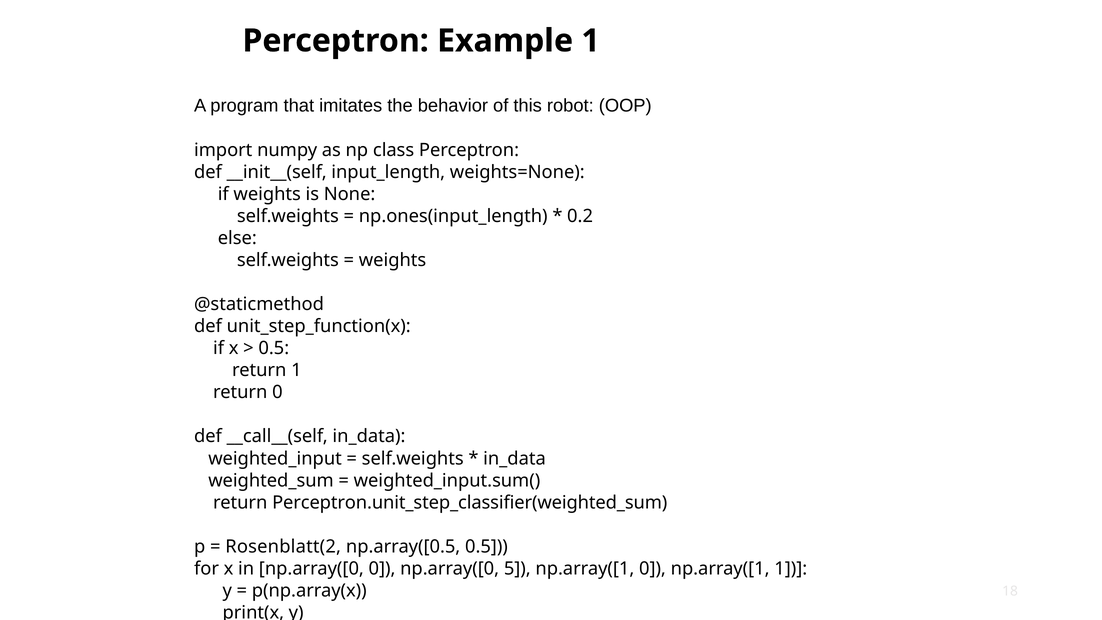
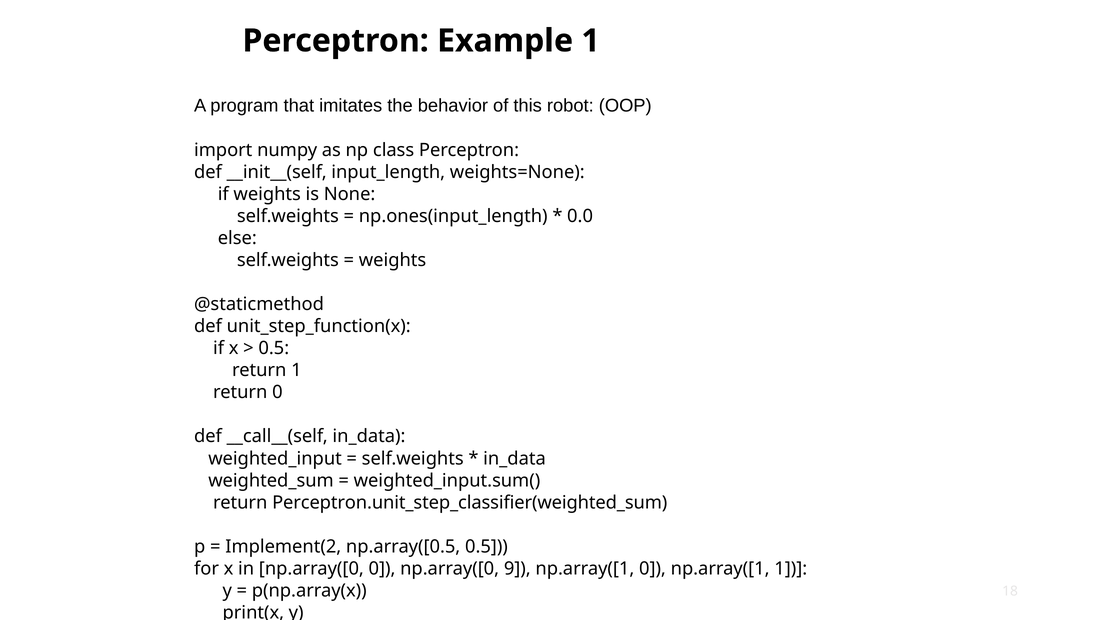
0.2: 0.2 -> 0.0 (580, 216)
Rosenblatt(2: Rosenblatt(2 -> Implement(2 (283, 546)
5: 5 -> 9 (517, 569)
